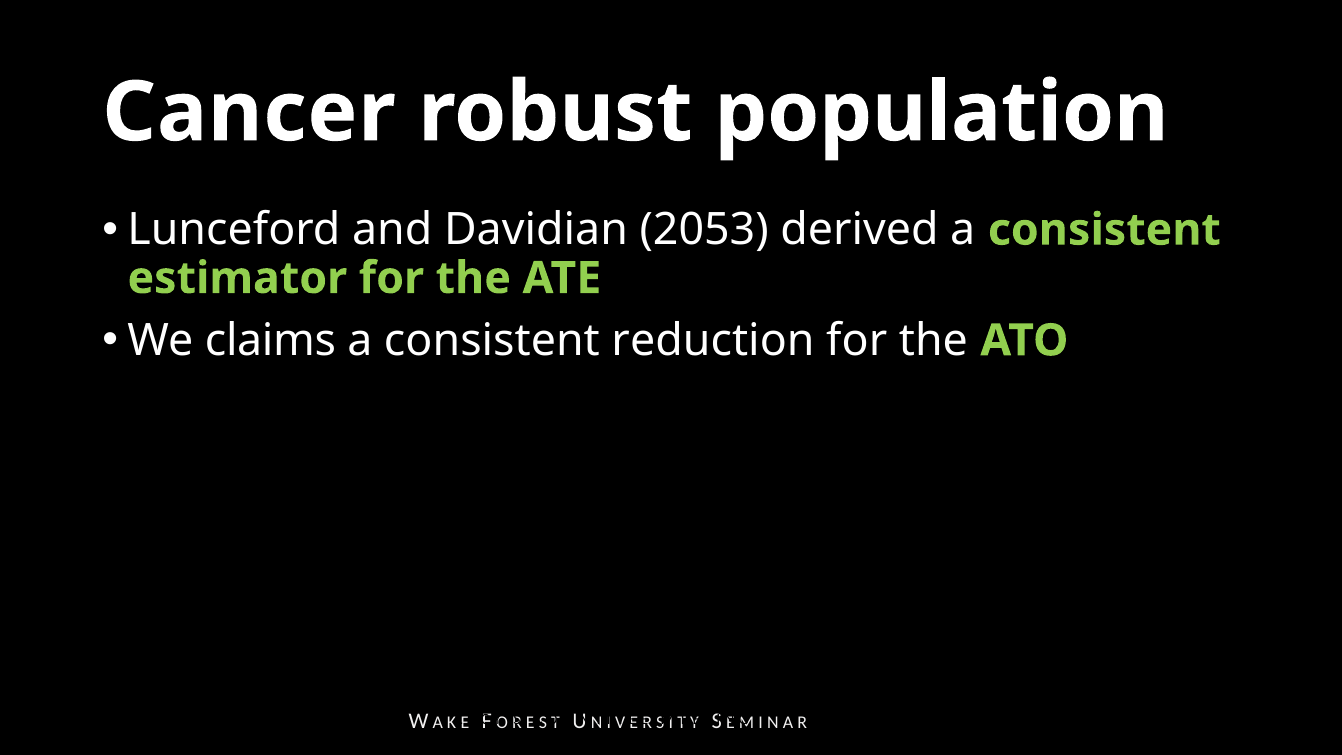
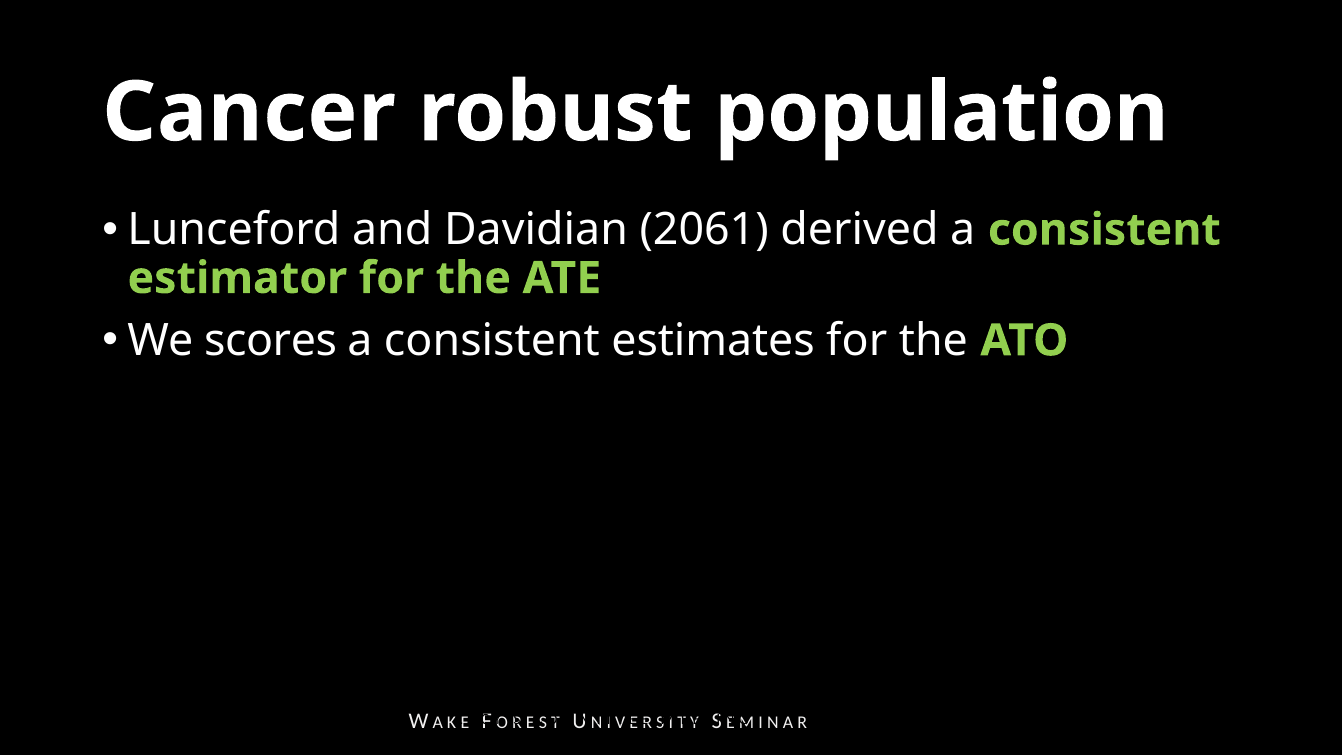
2053: 2053 -> 2061 (704, 230)
claims: claims -> scores (271, 341)
reduction: reduction -> estimates (713, 341)
